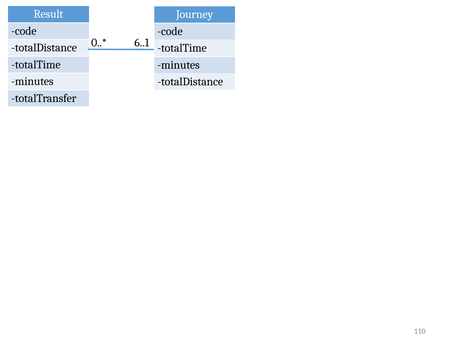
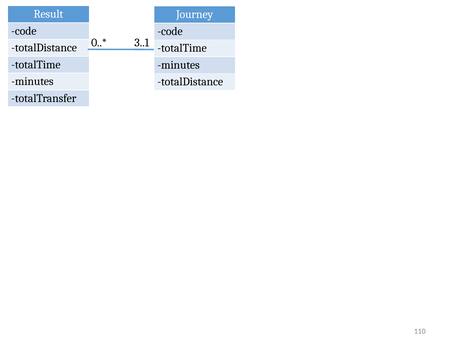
6..1: 6..1 -> 3..1 (142, 43)
